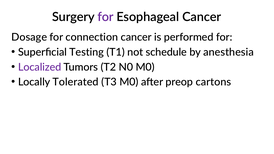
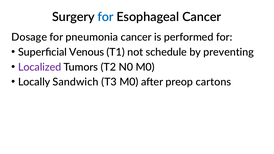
for colour: purple -> blue (106, 17)
connection: connection -> pneumonia (92, 37)
Testing: Testing -> Venous (87, 52)
anesthesia: anesthesia -> preventing (229, 52)
Tolerated: Tolerated -> Sandwich (75, 82)
